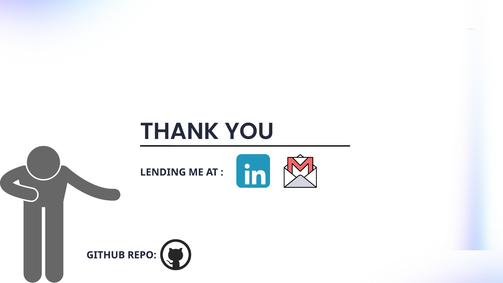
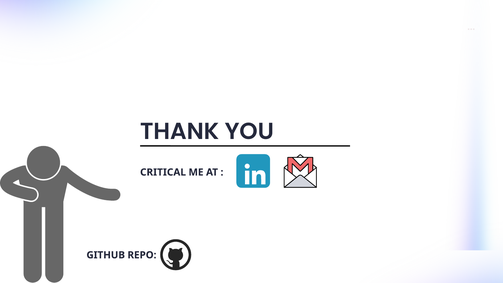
LENDING: LENDING -> CRITICAL (163, 172)
